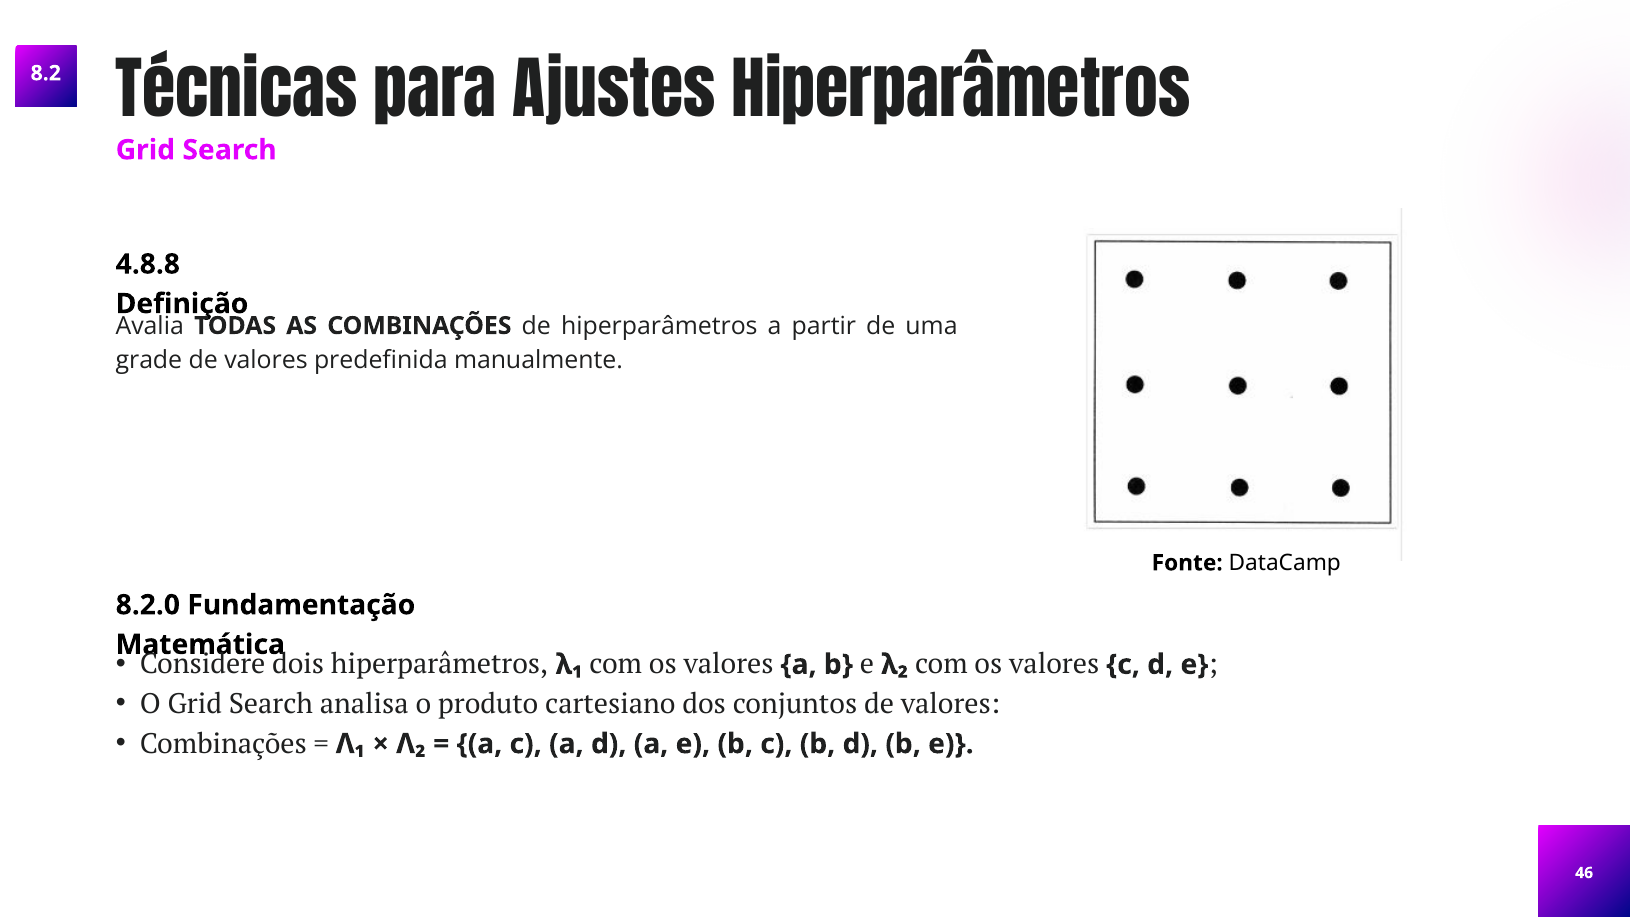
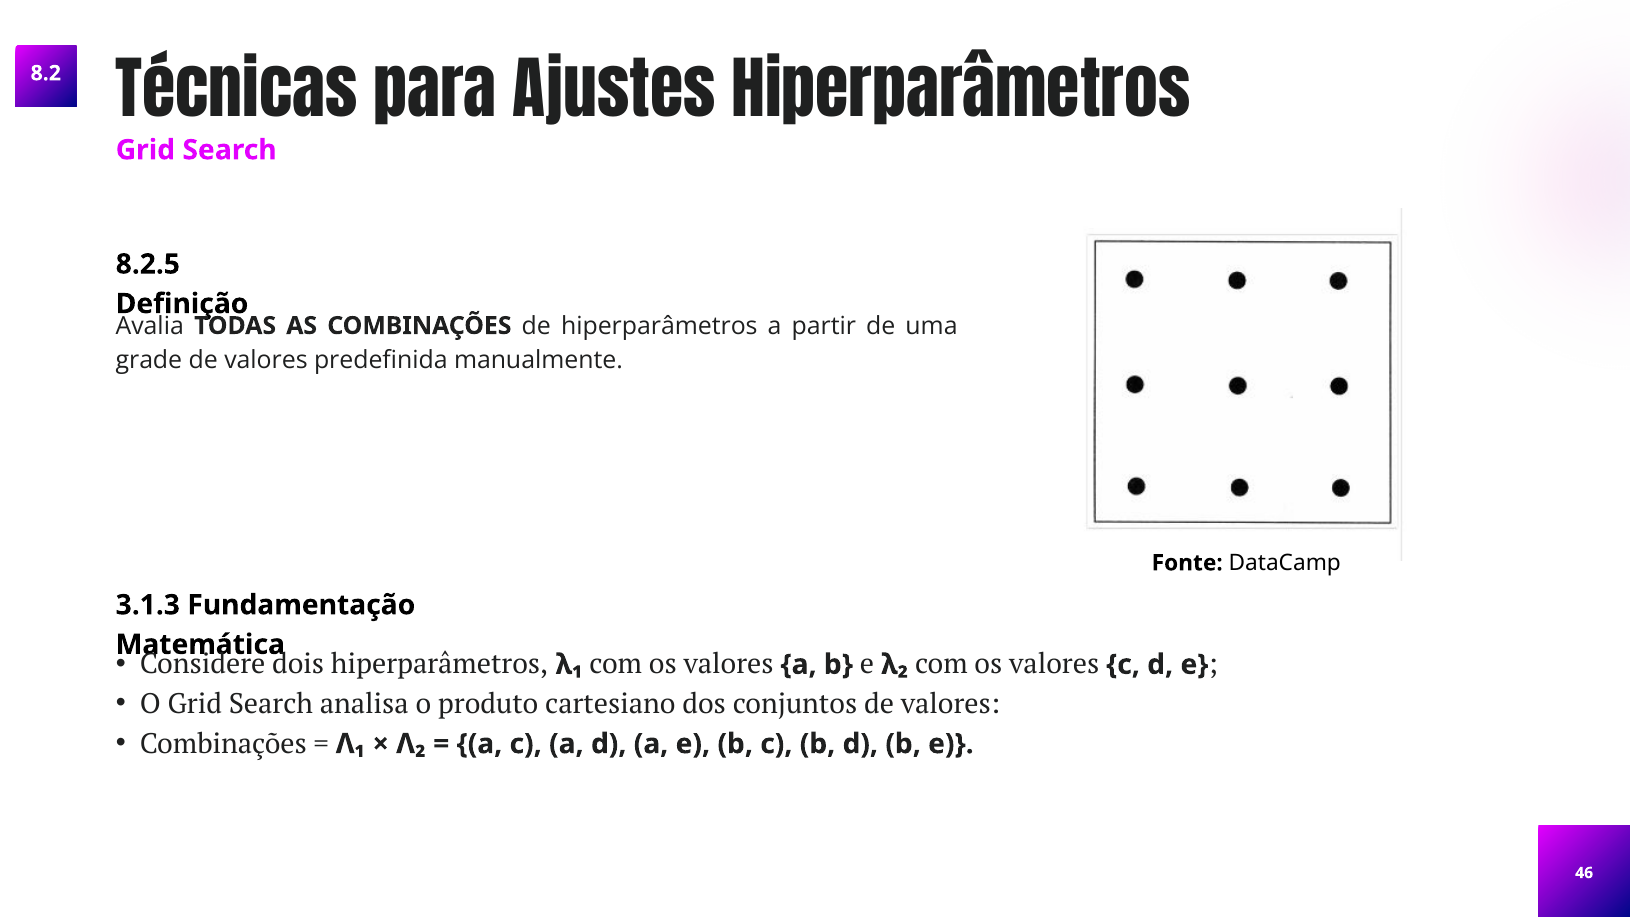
4.8.8: 4.8.8 -> 8.2.5 (148, 264)
8.2.0: 8.2.0 -> 3.1.3 (148, 605)
